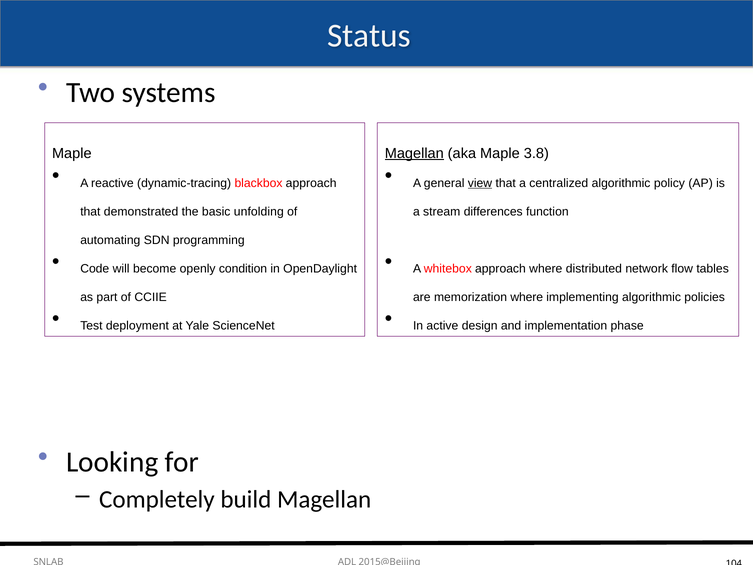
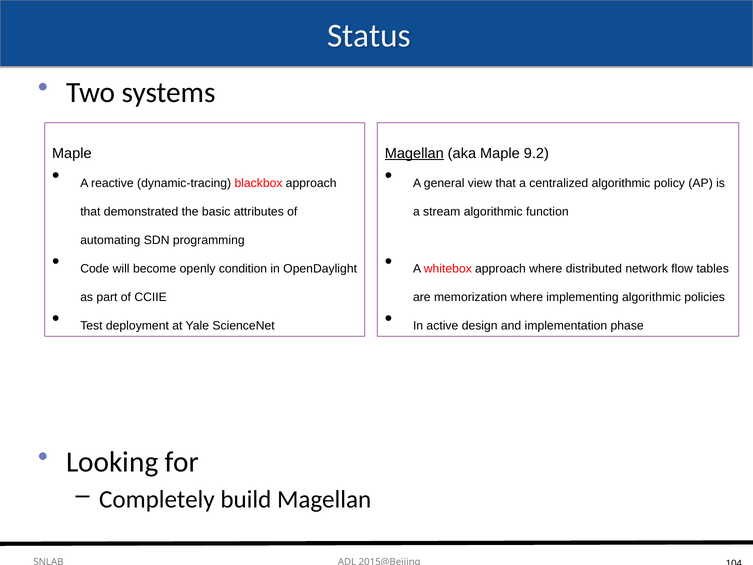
3.8: 3.8 -> 9.2 (536, 153)
view underline: present -> none (480, 183)
unfolding: unfolding -> attributes (259, 212)
stream differences: differences -> algorithmic (493, 212)
